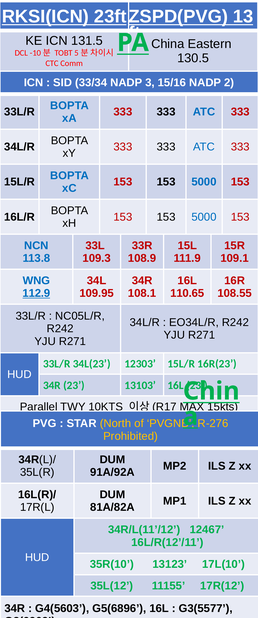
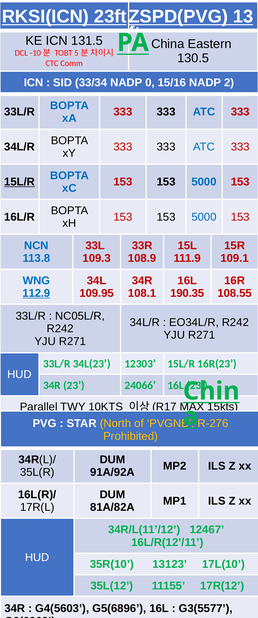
3: 3 -> 0 (150, 82)
15L/R underline: none -> present (20, 182)
110.65: 110.65 -> 190.35 (187, 293)
13103: 13103 -> 24066 (140, 385)
